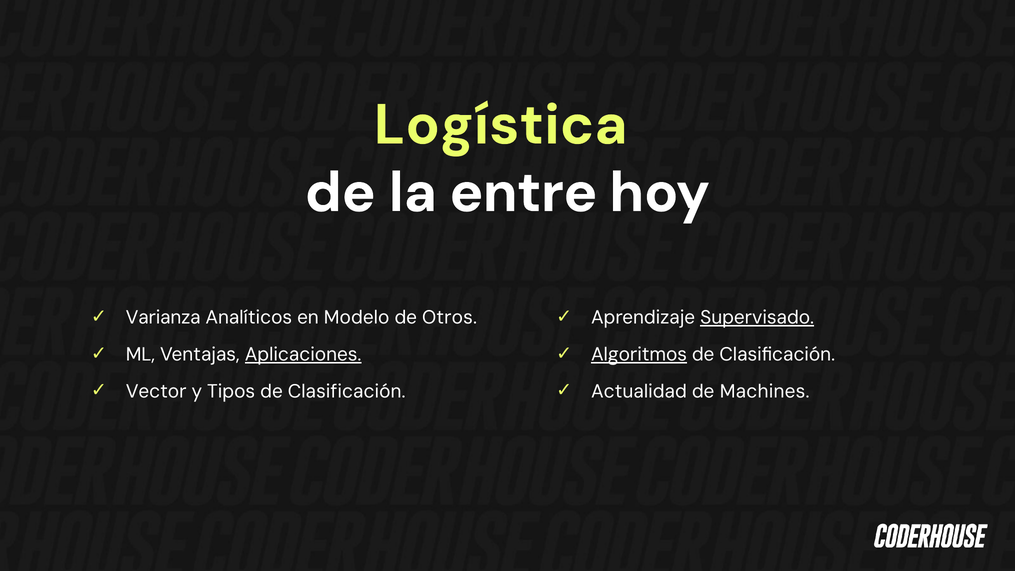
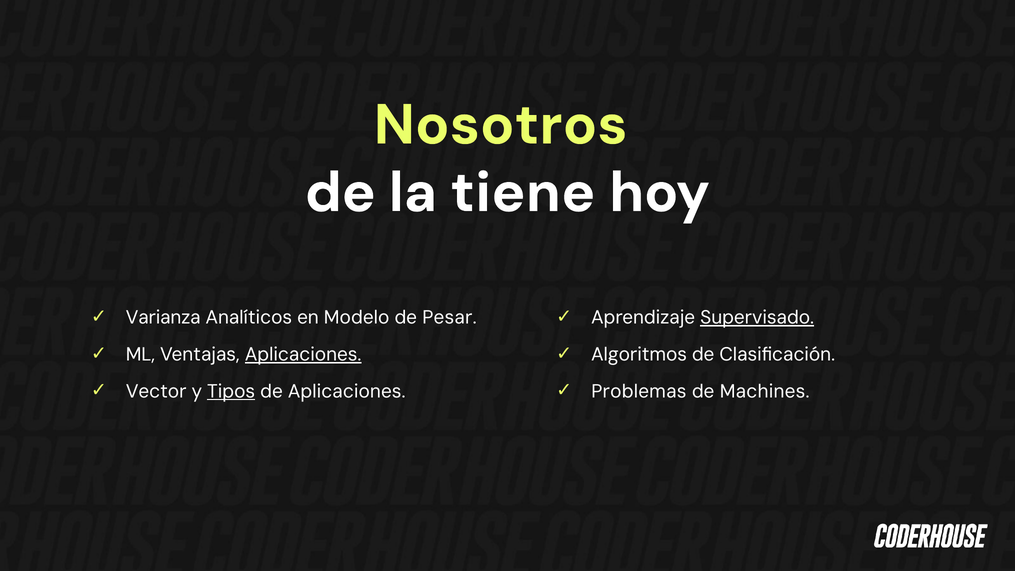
Logística: Logística -> Nosotros (501, 125)
entre: entre -> tiene (523, 192)
Otros: Otros -> Pesar (449, 318)
Algoritmos underline: present -> none (639, 354)
Tipos underline: none -> present (231, 391)
Clasificación: Clasificación -> Aplicaciones (347, 391)
Actualidad: Actualidad -> Problemas (639, 391)
